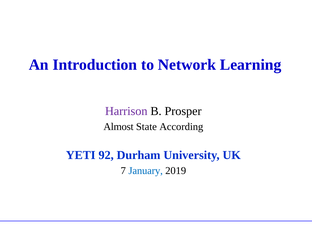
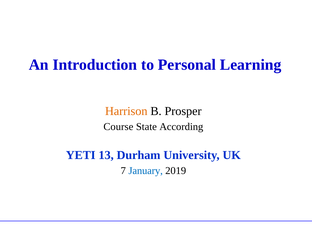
Network: Network -> Personal (187, 65)
Harrison colour: purple -> orange (126, 111)
Almost: Almost -> Course (118, 127)
92: 92 -> 13 (106, 155)
